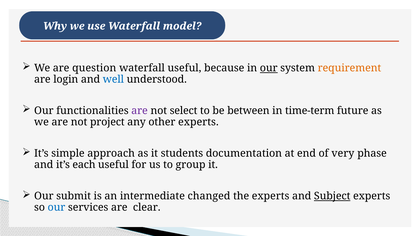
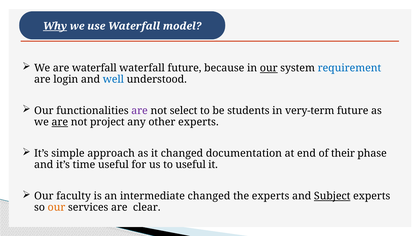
Why underline: none -> present (55, 26)
are question: question -> waterfall (94, 68)
waterfall useful: useful -> future (184, 68)
requirement colour: orange -> blue (349, 68)
between: between -> students (248, 111)
time-term: time-term -> very-term (310, 111)
are underline: none -> present (60, 122)
it students: students -> changed (182, 154)
very: very -> their (343, 154)
each: each -> time (84, 165)
to group: group -> useful (191, 165)
submit: submit -> faculty (74, 196)
our colour: blue -> orange (57, 208)
